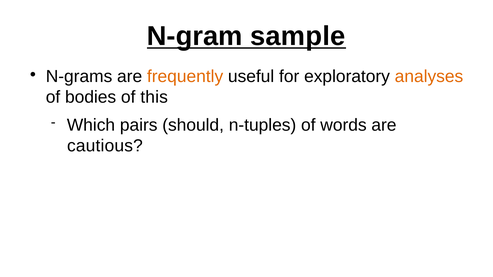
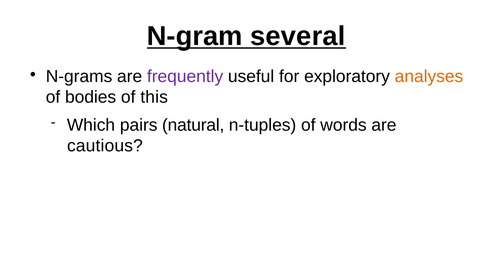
sample: sample -> several (298, 36)
frequently colour: orange -> purple (185, 76)
should: should -> natural (193, 125)
